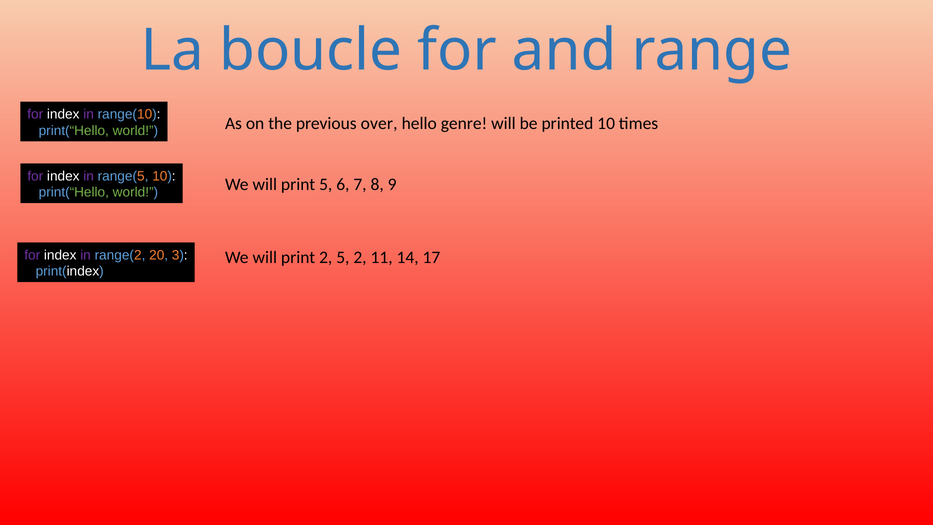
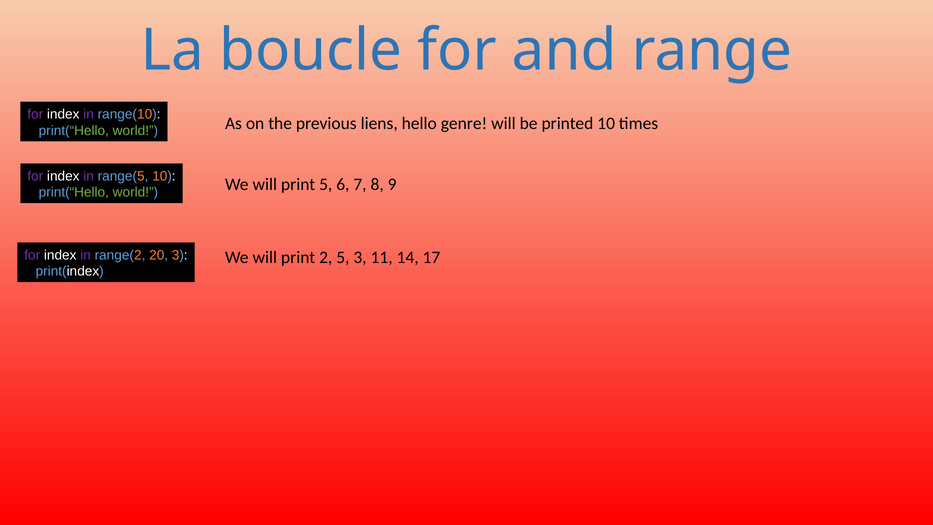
over: over -> liens (379, 123)
5 2: 2 -> 3 (360, 257)
